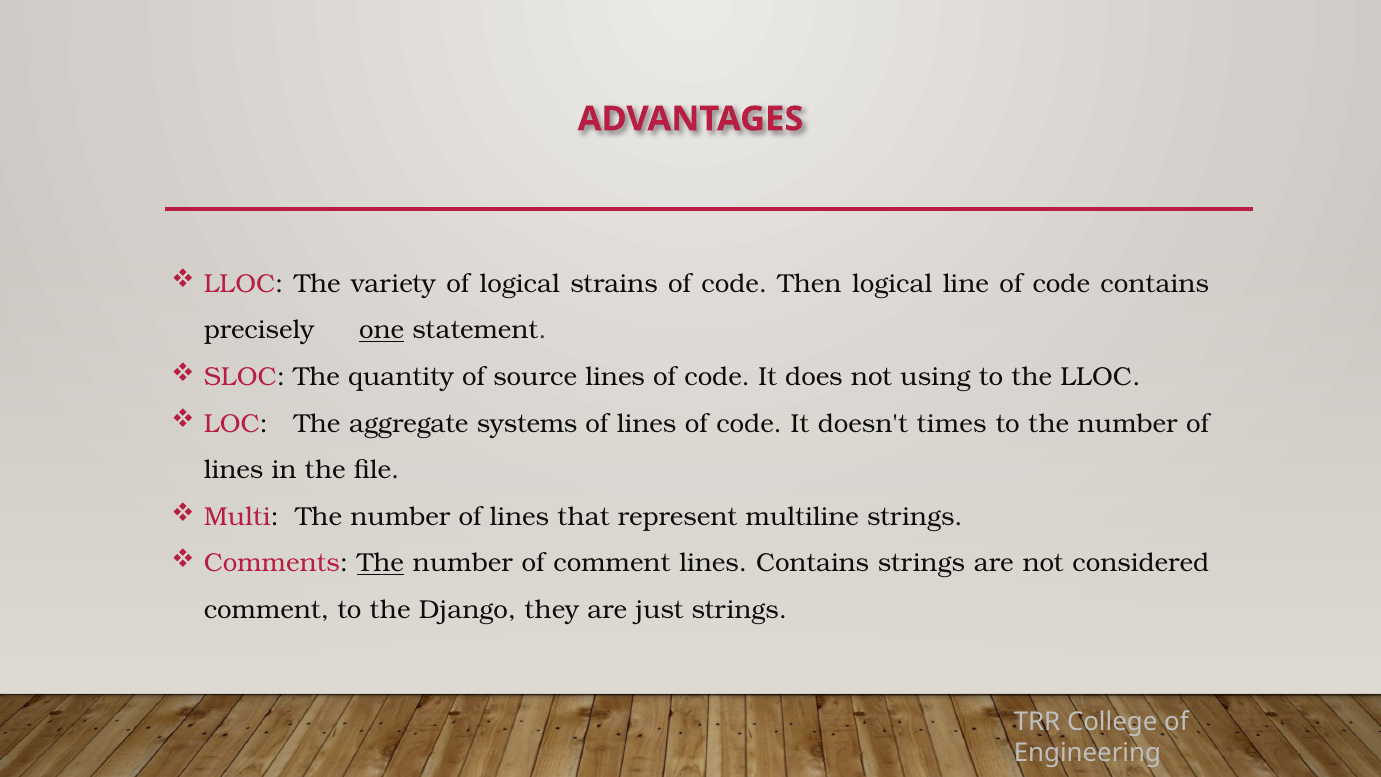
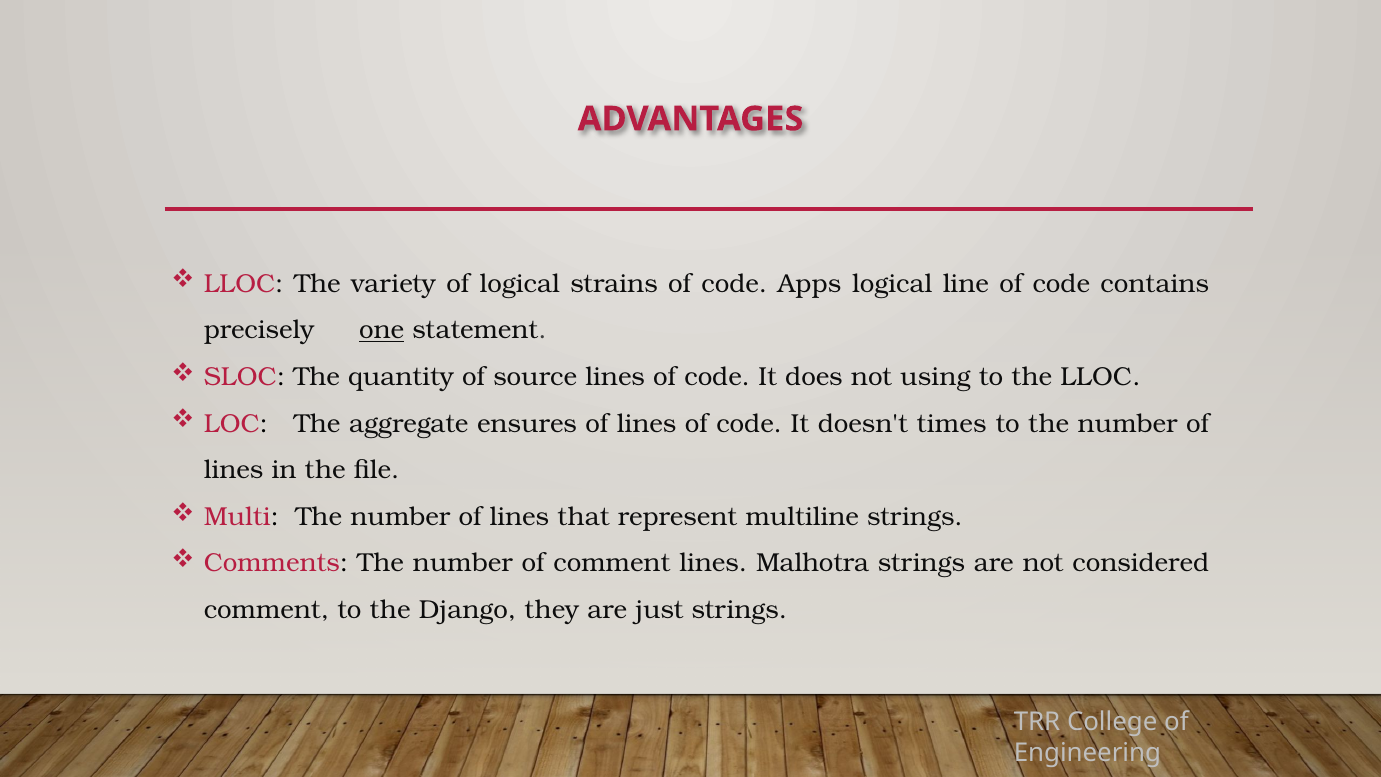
Then: Then -> Apps (810, 284)
systems: systems -> ensures (527, 423)
The underline: present -> none (381, 563)
lines Contains: Contains -> Malhotra (813, 563)
